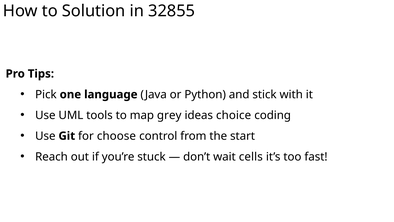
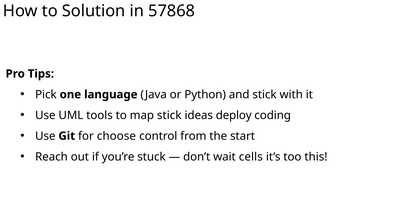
32855: 32855 -> 57868 (172, 11)
map grey: grey -> stick (169, 115)
choice: choice -> deploy (234, 115)
fast: fast -> this (316, 156)
